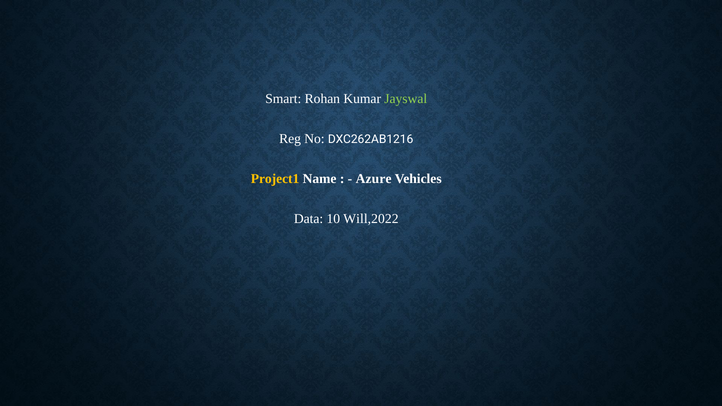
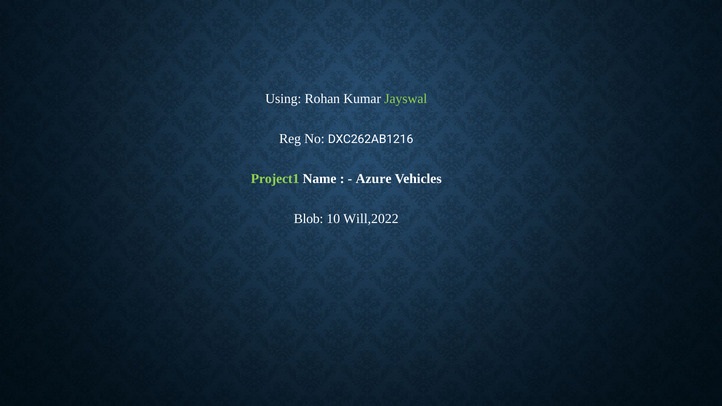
Smart: Smart -> Using (283, 99)
Project1 colour: yellow -> light green (275, 179)
Data: Data -> Blob (309, 219)
